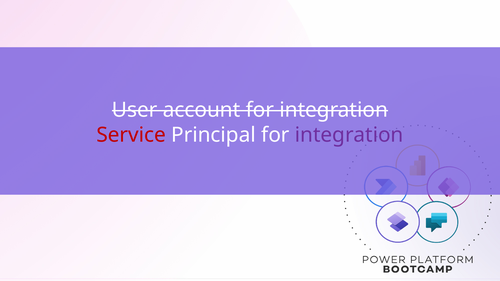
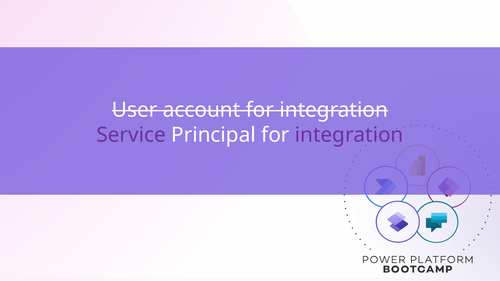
Service colour: red -> purple (131, 135)
